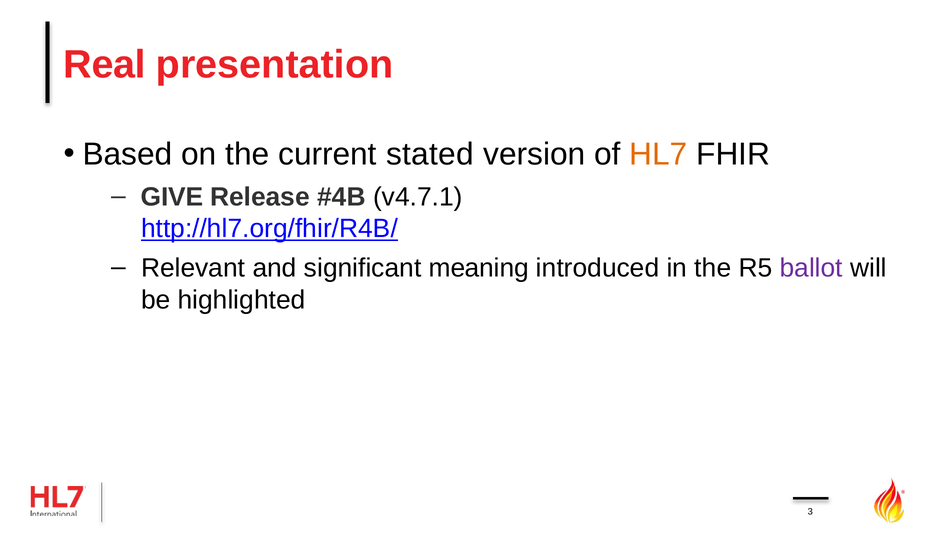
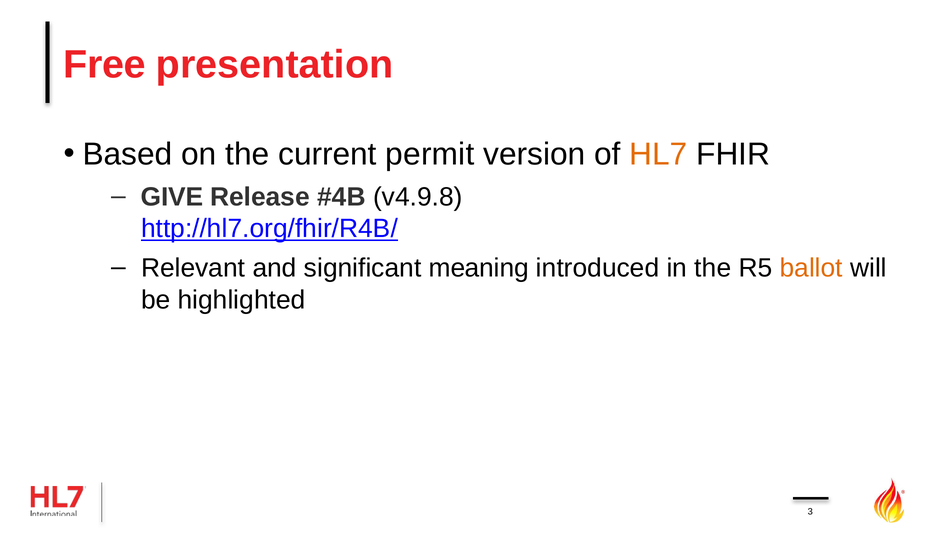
Real: Real -> Free (105, 65)
stated: stated -> permit (430, 154)
v4.7.1: v4.7.1 -> v4.9.8 (418, 197)
ballot colour: purple -> orange (811, 268)
